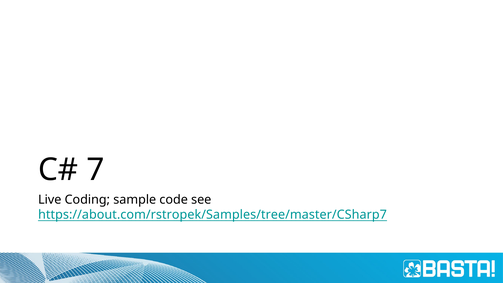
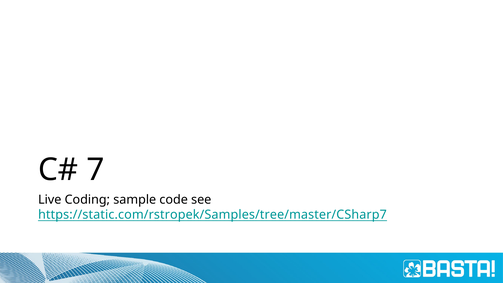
https://about.com/rstropek/Samples/tree/master/CSharp7: https://about.com/rstropek/Samples/tree/master/CSharp7 -> https://static.com/rstropek/Samples/tree/master/CSharp7 (212, 215)
